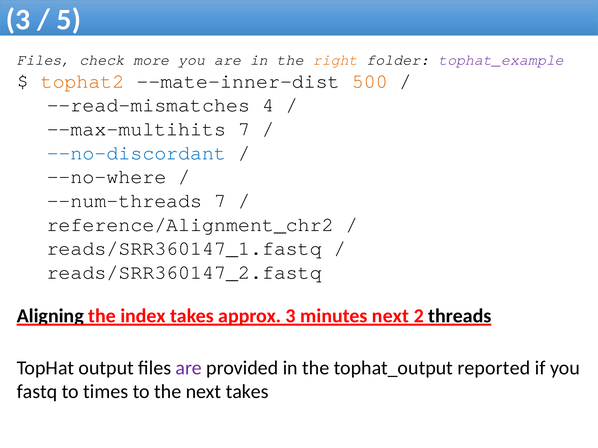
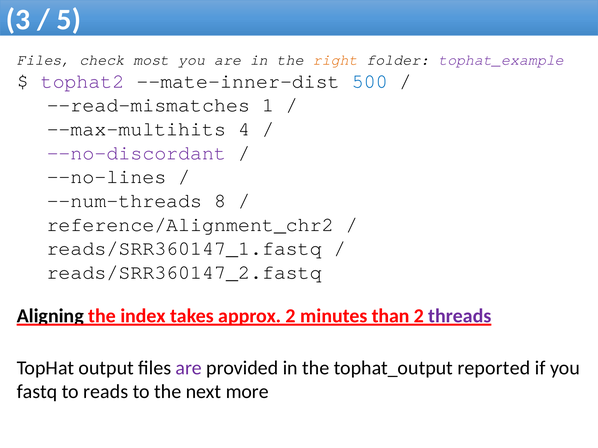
more: more -> most (151, 60)
tophat2 colour: orange -> purple (83, 81)
500 colour: orange -> blue (370, 81)
4: 4 -> 1 (268, 105)
--max-multihits 7: 7 -> 4 (244, 129)
--no-discordant colour: blue -> purple (136, 153)
--no-where: --no-where -> --no-lines (107, 177)
--num-threads 7: 7 -> 8 (220, 201)
approx 3: 3 -> 2 (291, 316)
minutes next: next -> than (391, 316)
threads colour: black -> purple (460, 316)
times: times -> reads (106, 392)
next takes: takes -> more (247, 392)
